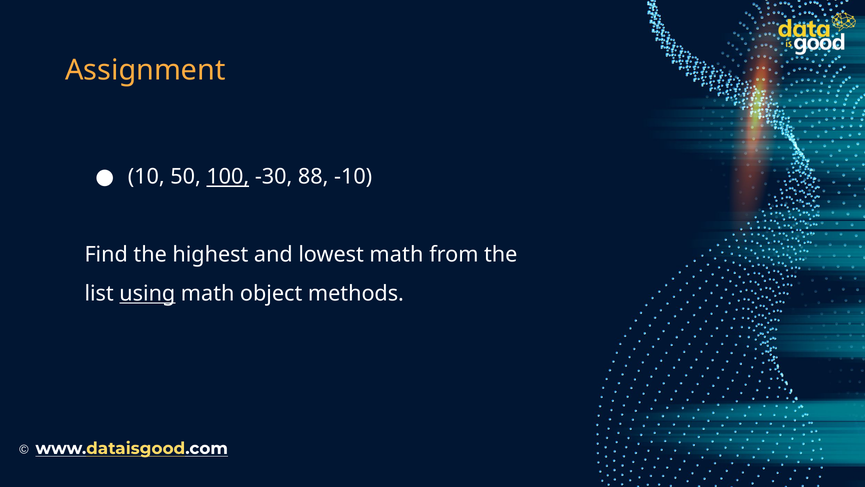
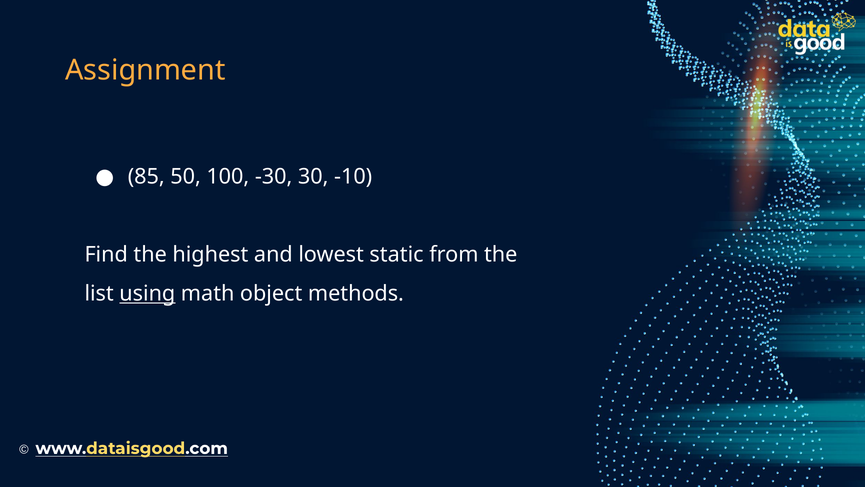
10: 10 -> 85 (146, 177)
100 underline: present -> none (228, 177)
88: 88 -> 30 (313, 177)
lowest math: math -> static (397, 255)
